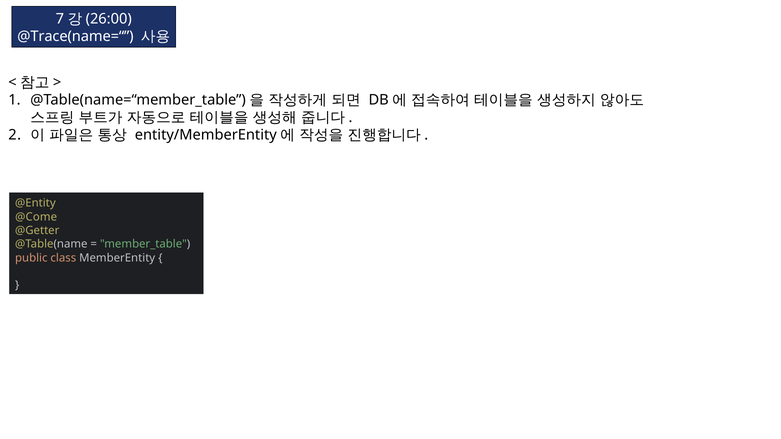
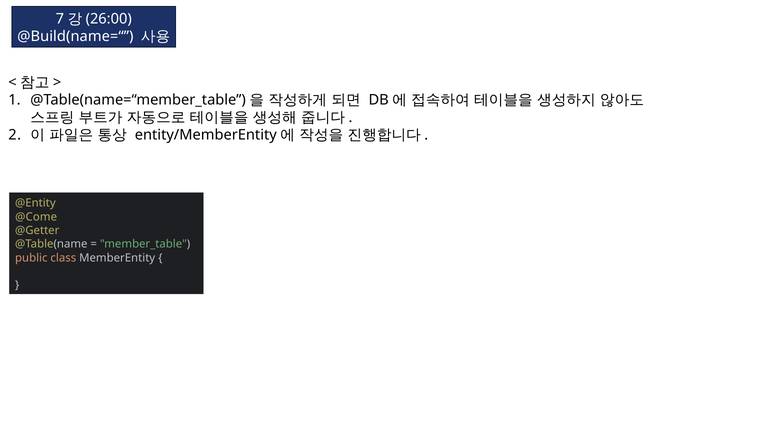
@Trace(name=“: @Trace(name=“ -> @Build(name=“ (75, 37)
